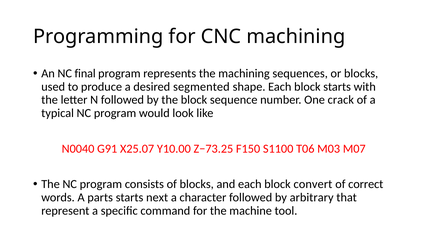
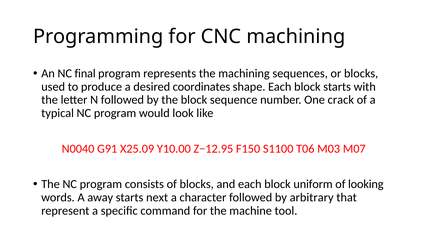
segmented: segmented -> coordinates (201, 87)
X25.07: X25.07 -> X25.09 (137, 149)
Z−73.25: Z−73.25 -> Z−12.95 (213, 149)
convert: convert -> uniform (313, 184)
correct: correct -> looking (366, 184)
parts: parts -> away (100, 197)
